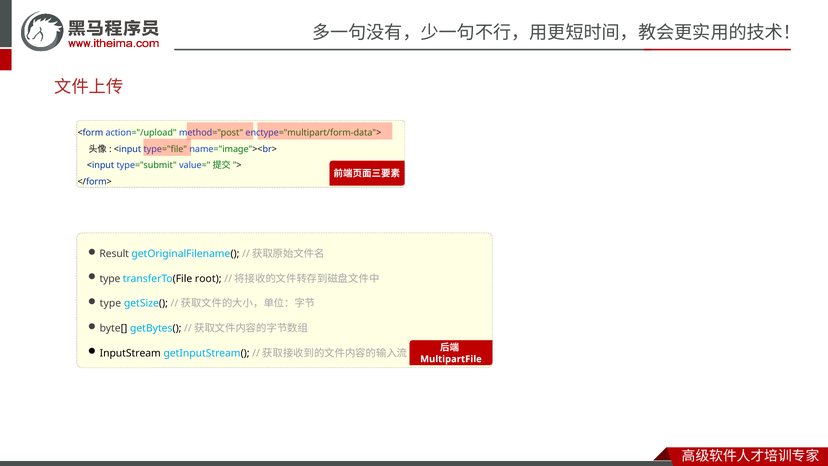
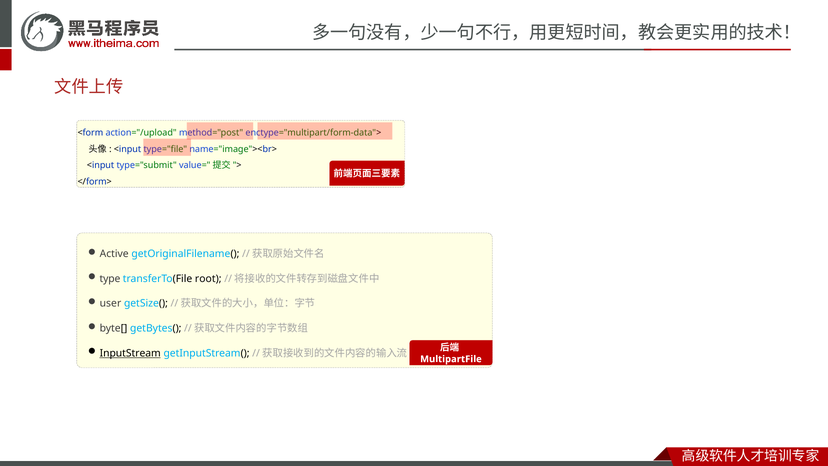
Result: Result -> Active (114, 254)
type: type -> user (110, 303)
InputStream underline: none -> present (130, 353)
